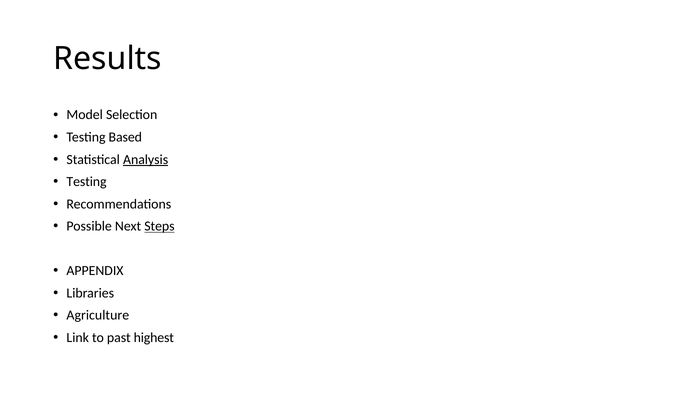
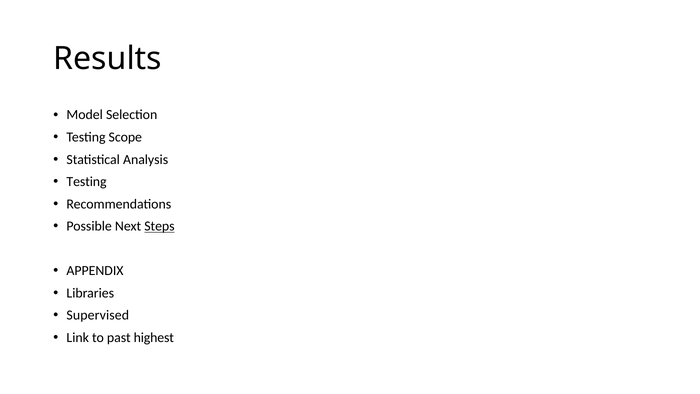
Based: Based -> Scope (125, 137)
Analysis underline: present -> none (146, 159)
Agriculture: Agriculture -> Supervised (98, 315)
